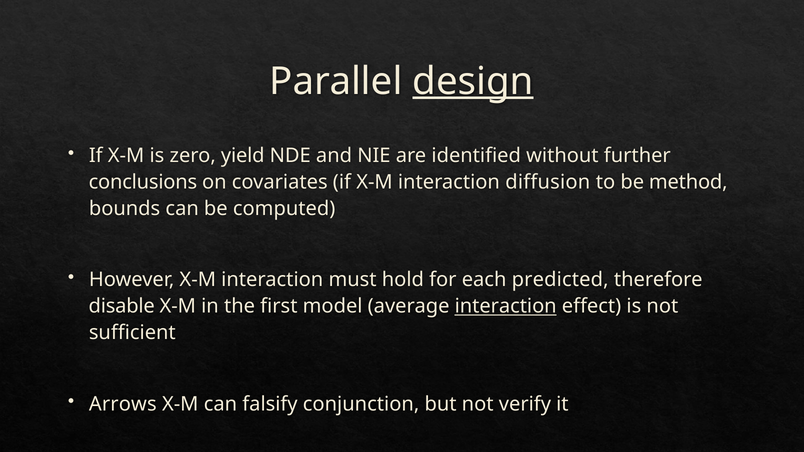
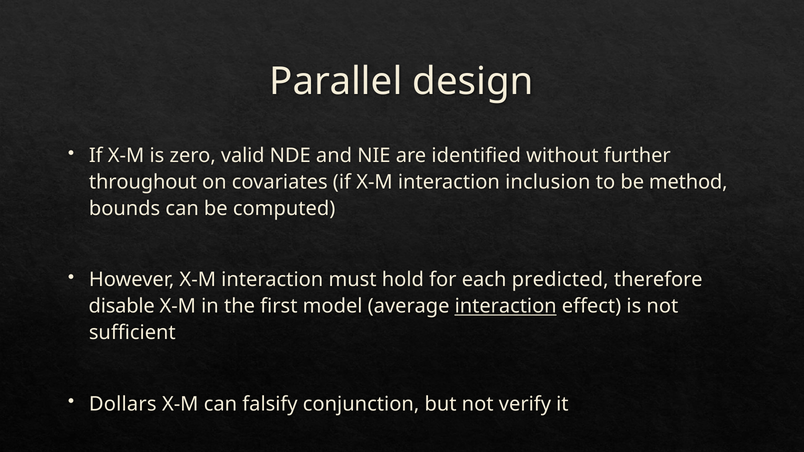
design underline: present -> none (473, 81)
yield: yield -> valid (243, 156)
conclusions: conclusions -> throughout (143, 182)
diffusion: diffusion -> inclusion (548, 182)
Arrows: Arrows -> Dollars (123, 404)
